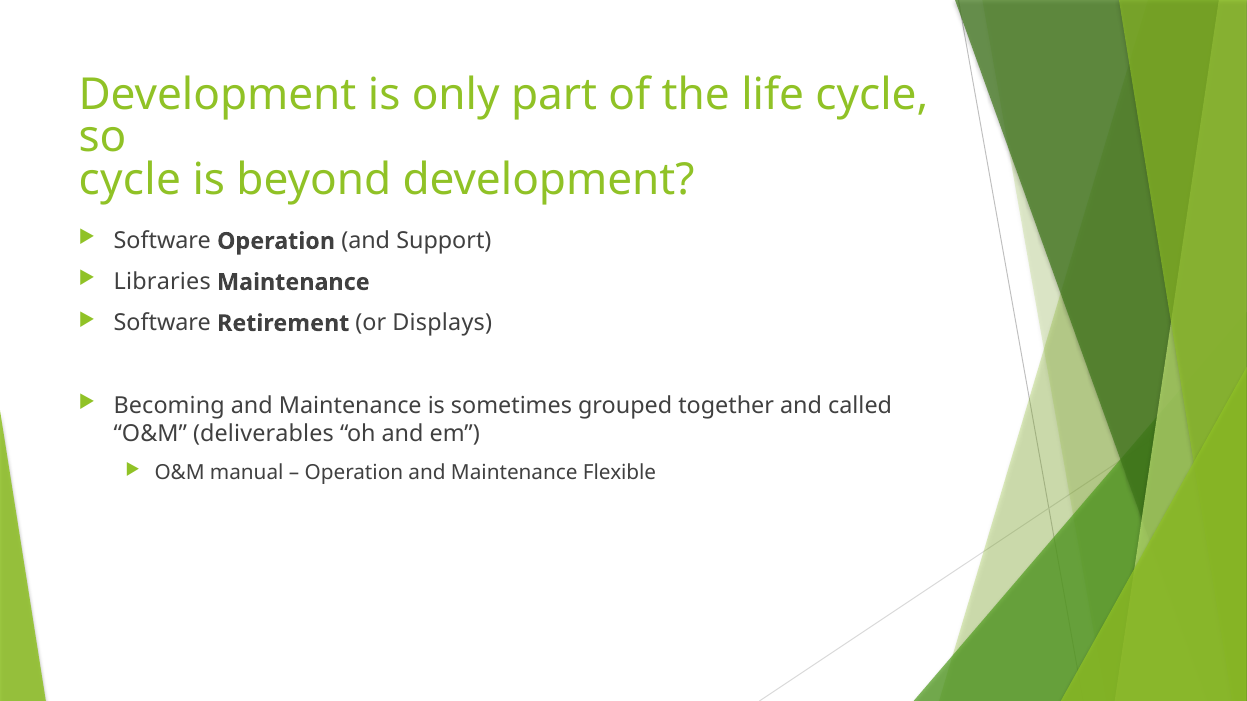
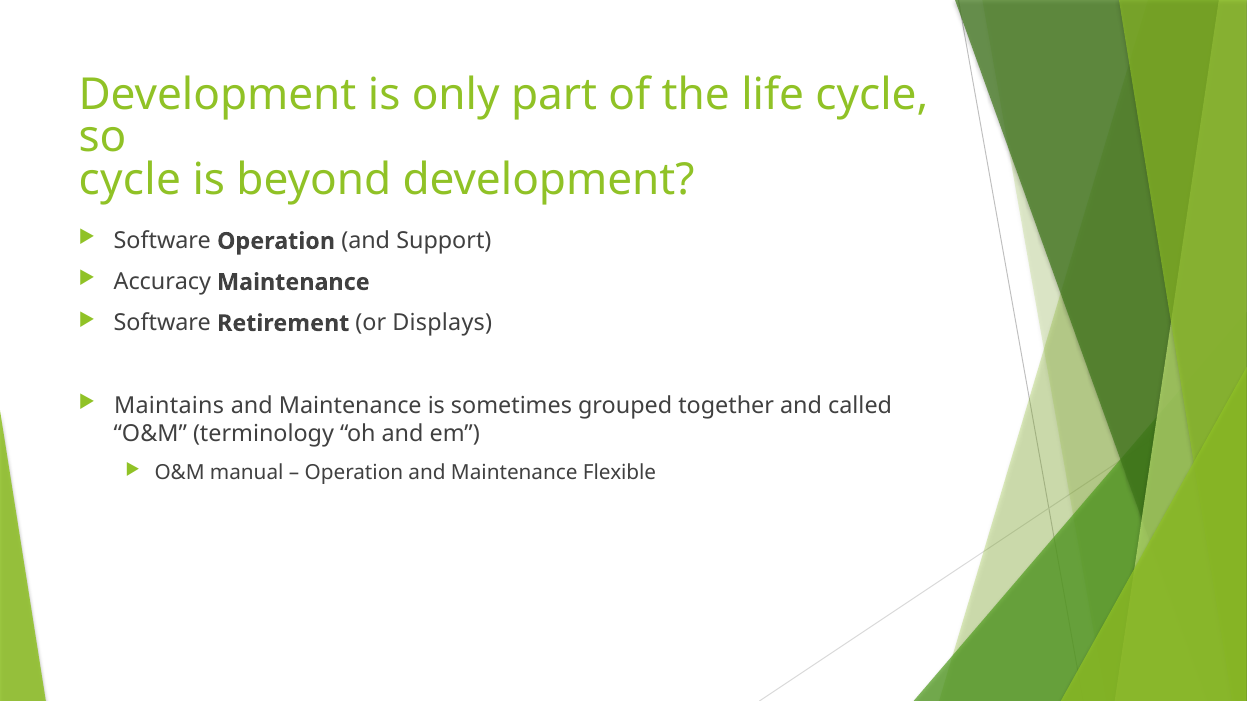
Libraries: Libraries -> Accuracy (162, 282)
Becoming: Becoming -> Maintains (169, 406)
deliverables: deliverables -> terminology (263, 434)
